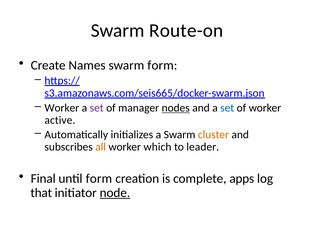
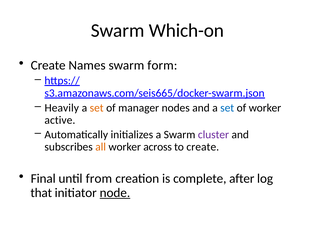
Route-on: Route-on -> Which-on (186, 30)
Worker: Worker -> Heavily (62, 108)
set colour: purple -> orange (97, 108)
nodes underline: present -> none (176, 108)
cluster colour: orange -> purple (213, 135)
which: which -> across (158, 147)
to leader: leader -> create (203, 147)
until form: form -> from (99, 179)
apps: apps -> after (242, 179)
